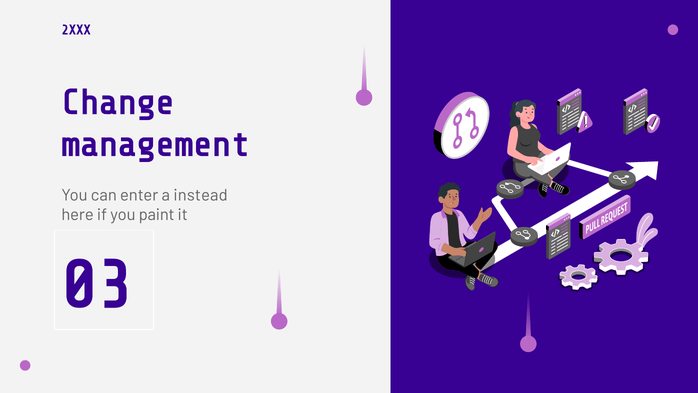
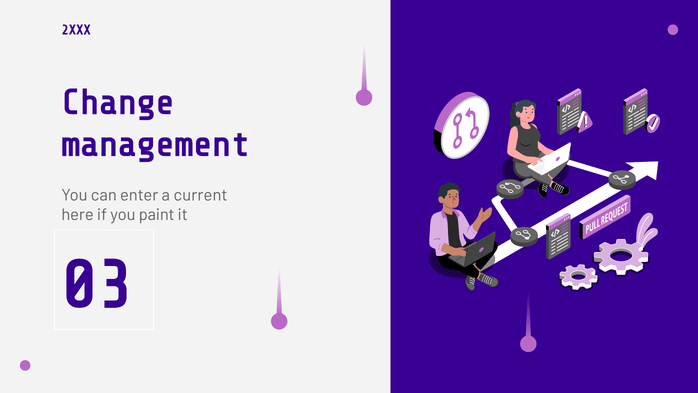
instead: instead -> current (201, 195)
